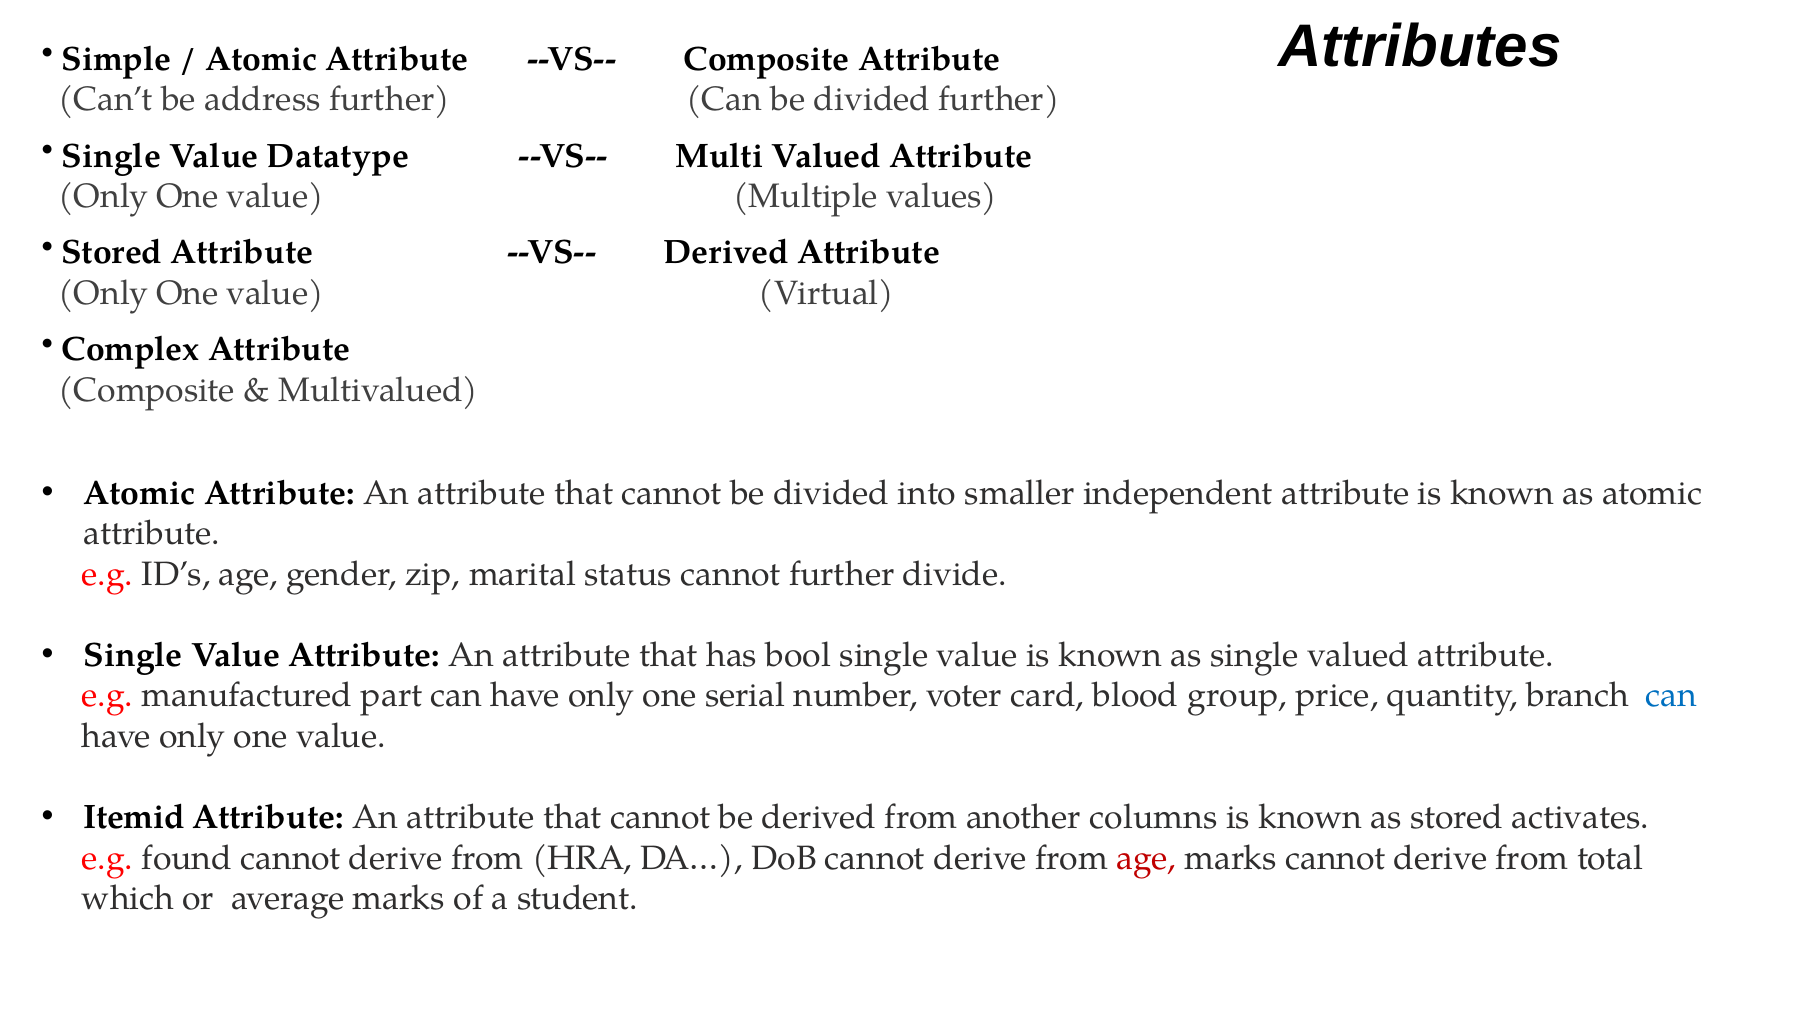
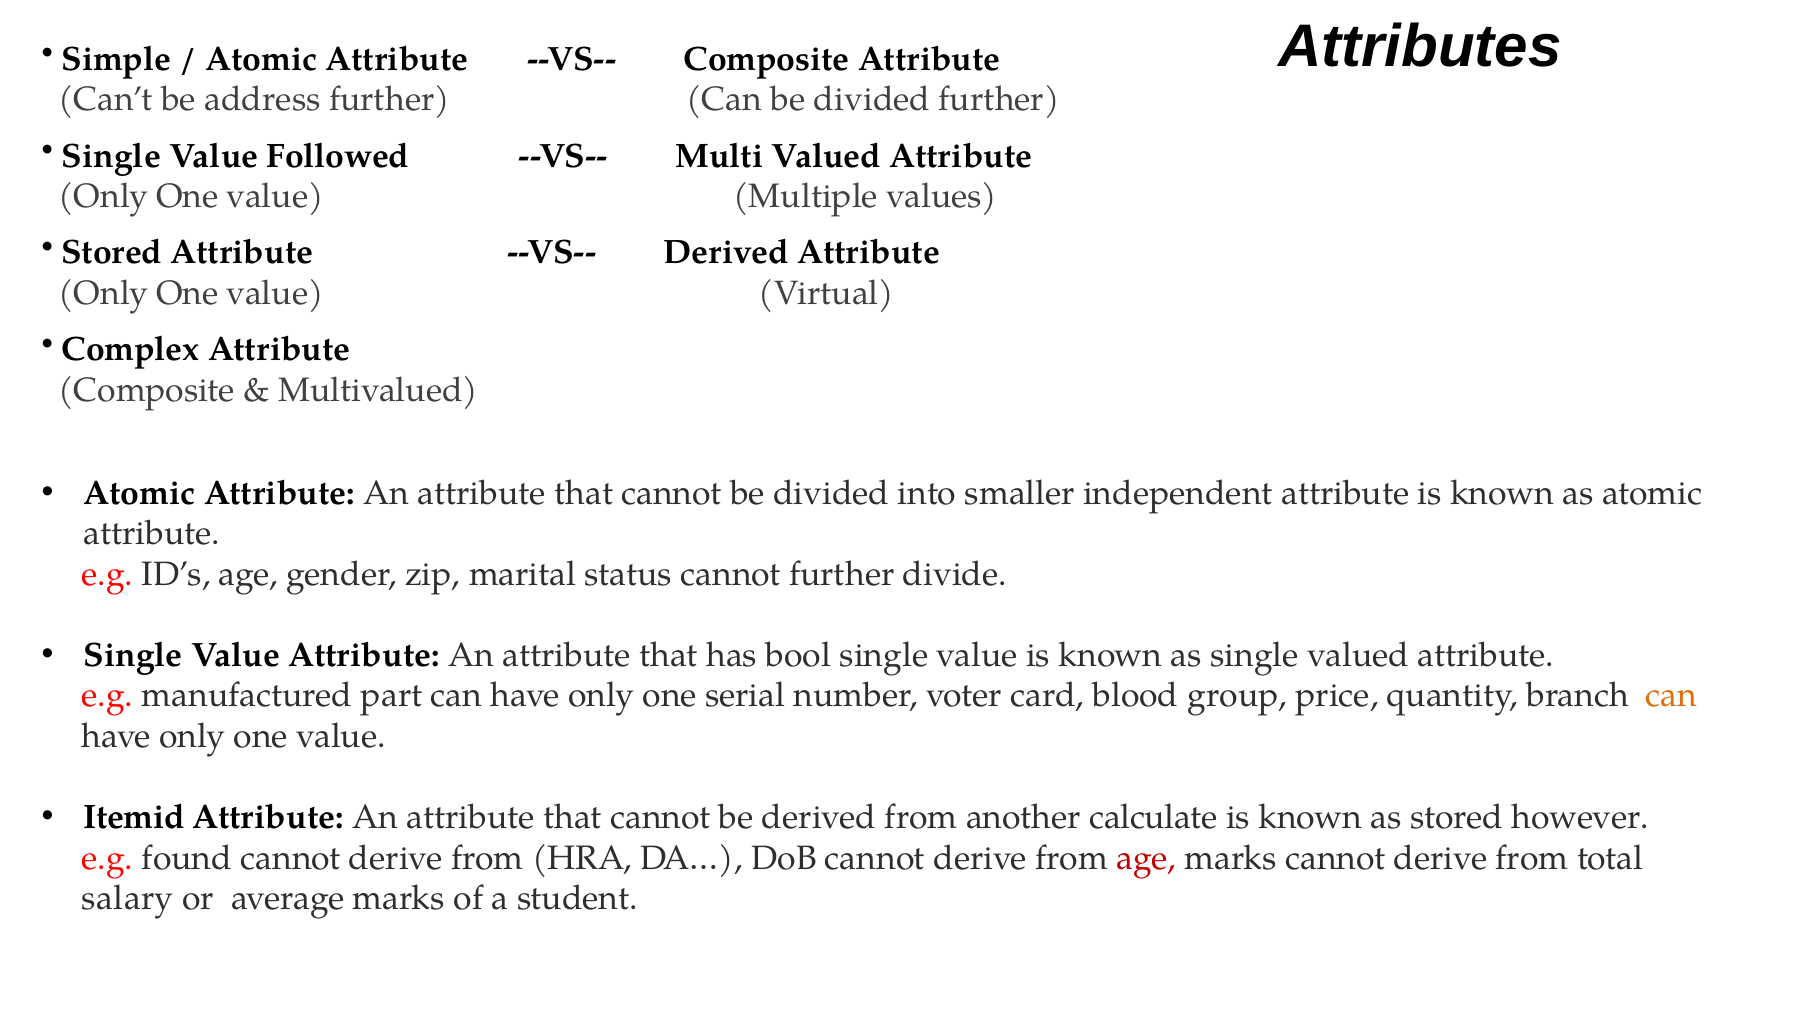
Datatype: Datatype -> Followed (338, 156)
can colour: blue -> orange (1672, 696)
columns: columns -> calculate (1154, 817)
activates: activates -> however (1580, 817)
which: which -> salary (128, 898)
